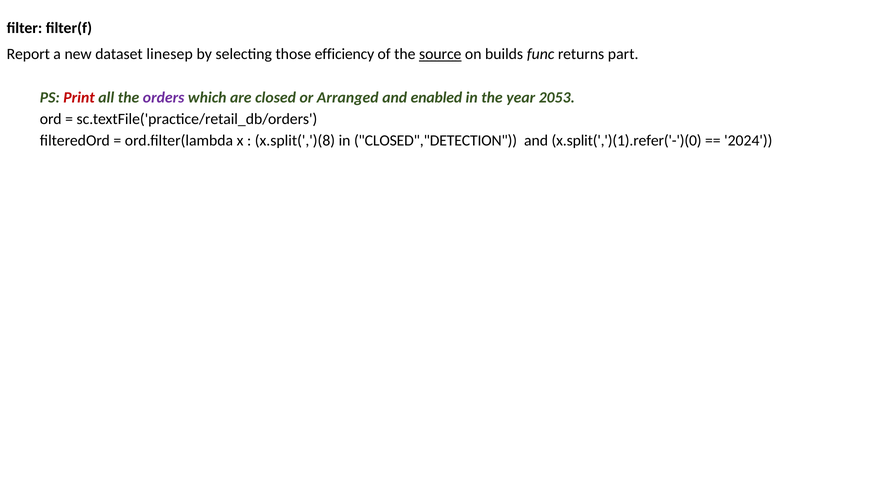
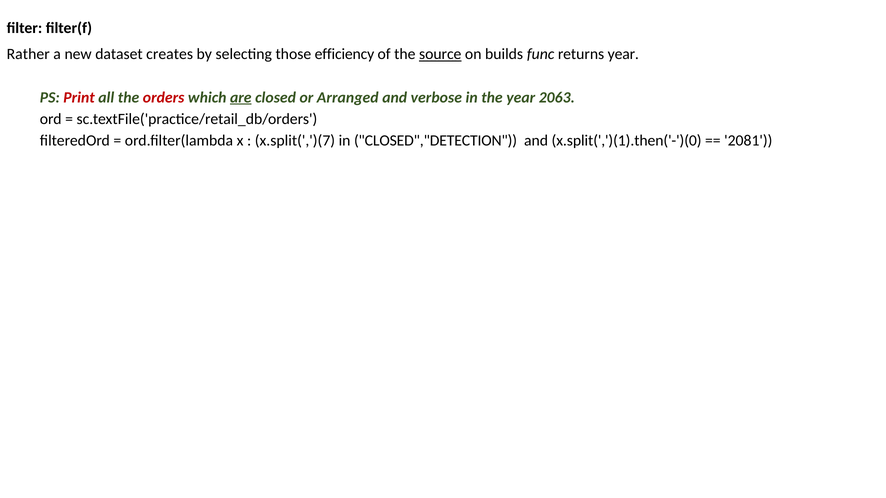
Report: Report -> Rather (28, 54)
linesep: linesep -> creates (170, 54)
returns part: part -> year (623, 54)
orders colour: purple -> red (164, 97)
are underline: none -> present (241, 97)
enabled: enabled -> verbose (436, 97)
2053: 2053 -> 2063 (557, 97)
x.split(',')(8: x.split(',')(8 -> x.split(',')(7 (295, 141)
x.split(',')(1).refer('-')(0: x.split(',')(1).refer('-')(0 -> x.split(',')(1).then('-')(0 (627, 141)
2024: 2024 -> 2081 (748, 141)
